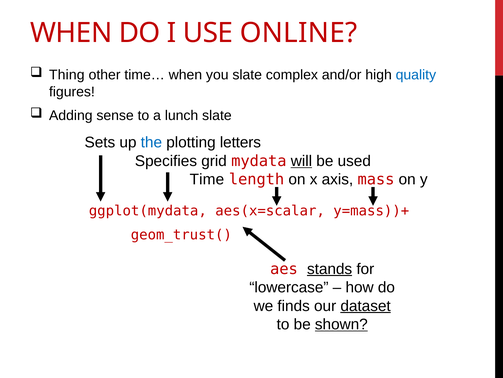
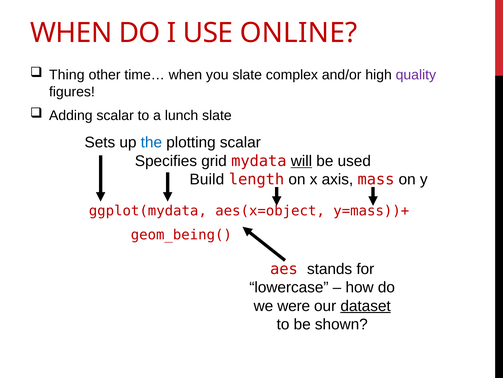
quality colour: blue -> purple (416, 75)
Adding sense: sense -> scalar (115, 115)
plotting letters: letters -> scalar (240, 142)
Time: Time -> Build (207, 179)
aes(x=scalar: aes(x=scalar -> aes(x=object (270, 210)
geom_trust(: geom_trust( -> geom_being( (181, 234)
stands underline: present -> none (330, 268)
finds: finds -> were (294, 305)
shown underline: present -> none (341, 324)
